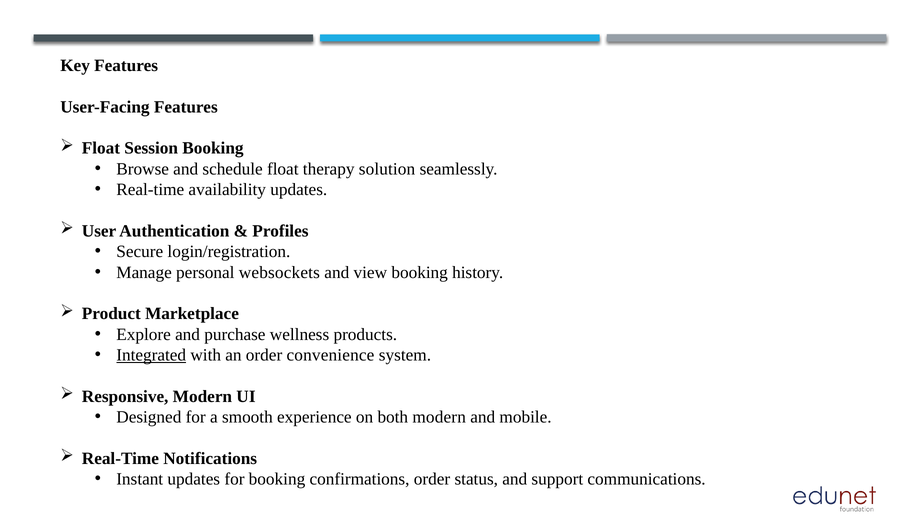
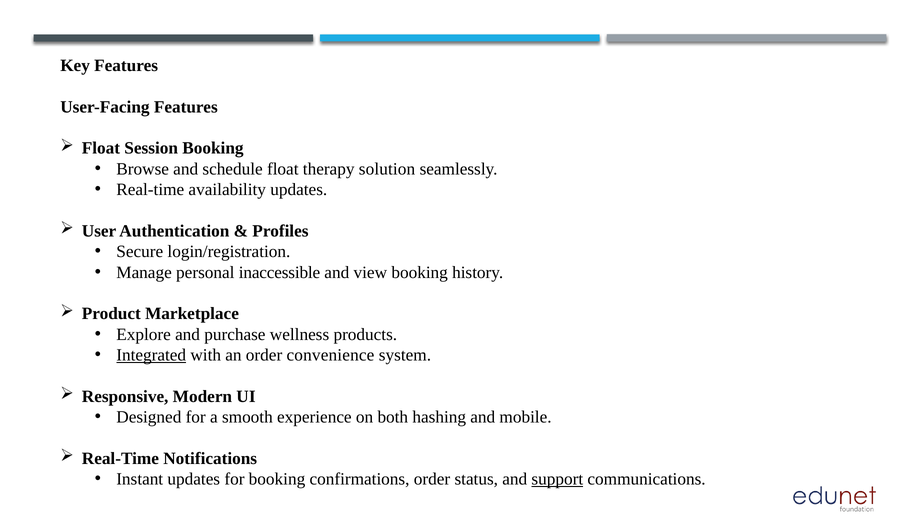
websockets: websockets -> inaccessible (280, 273)
both modern: modern -> hashing (439, 418)
support underline: none -> present (557, 480)
